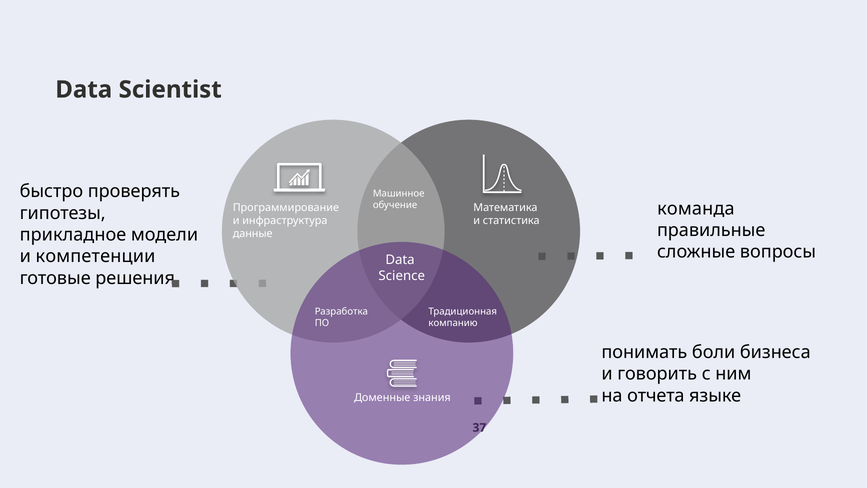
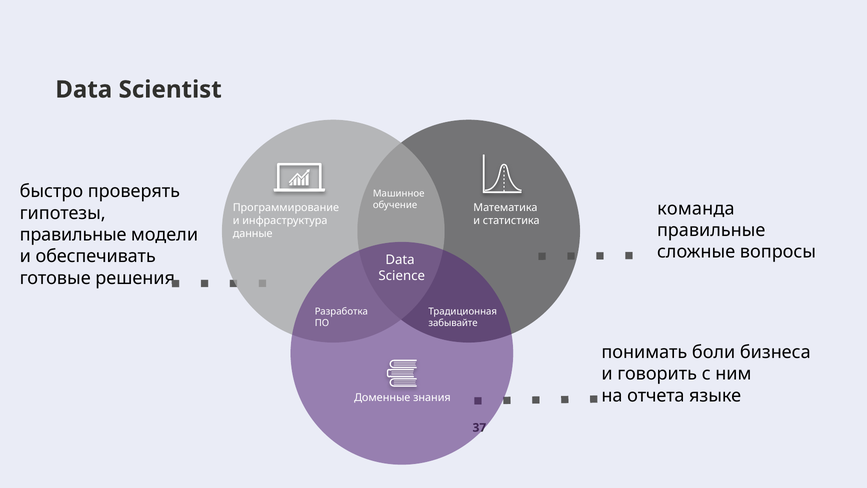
прикладное: прикладное -> правильные (73, 235)
компетенции: компетенции -> обеспечивать (96, 256)
компанию: компанию -> забывайте (453, 323)
